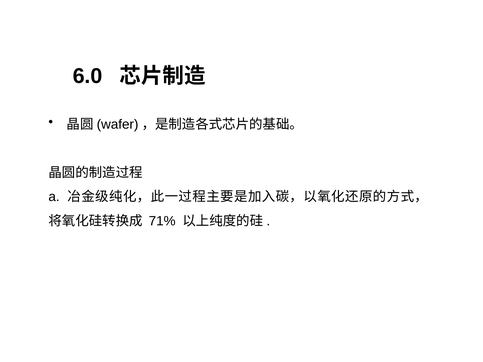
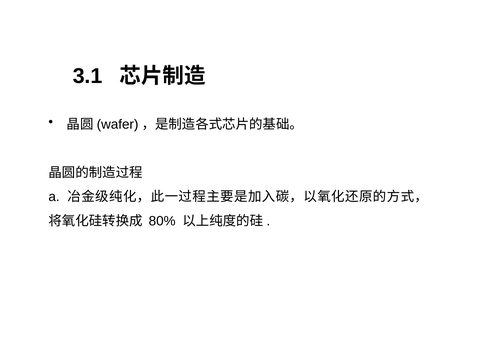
6.0: 6.0 -> 3.1 (88, 76)
71%: 71% -> 80% (162, 221)
